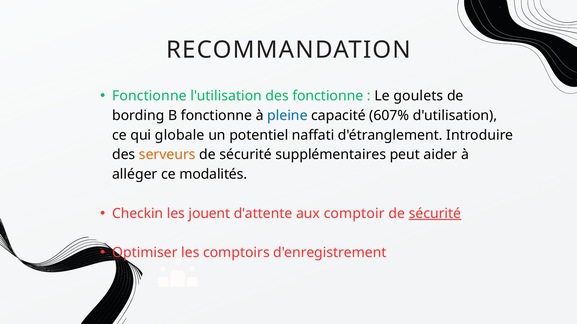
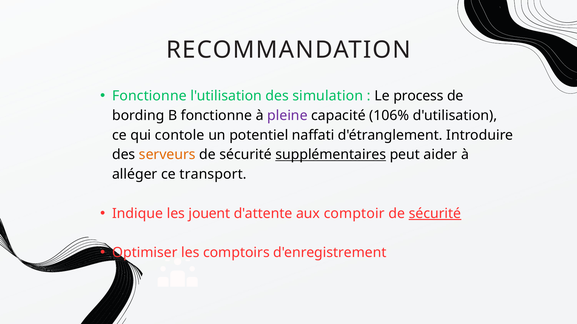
des fonctionne: fonctionne -> simulation (328, 96)
goulets: goulets -> process (419, 96)
pleine colour: blue -> purple (287, 116)
607%: 607% -> 106% (389, 116)
globale: globale -> contole (180, 135)
supplémentaires underline: none -> present (331, 155)
modalités: modalités -> transport (213, 175)
Checkin: Checkin -> Indique (138, 214)
